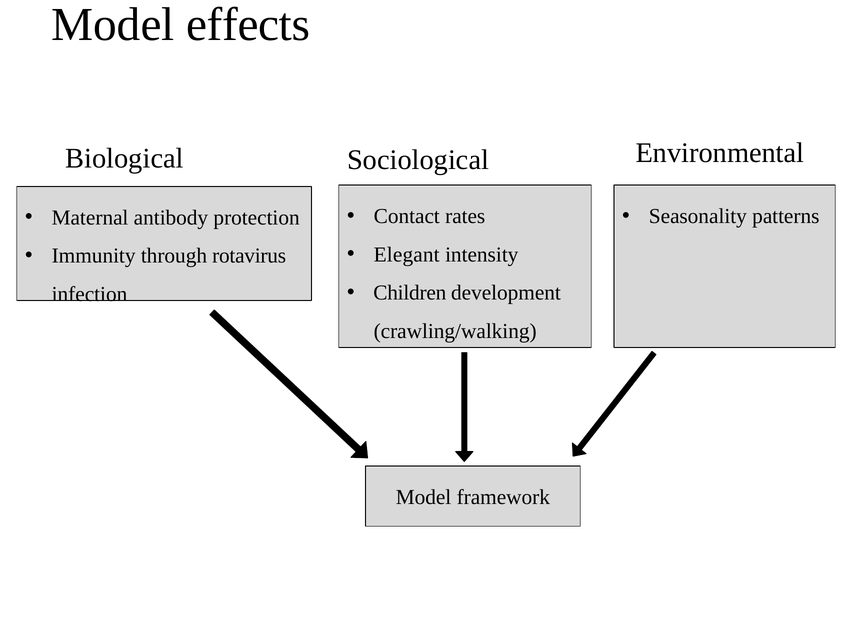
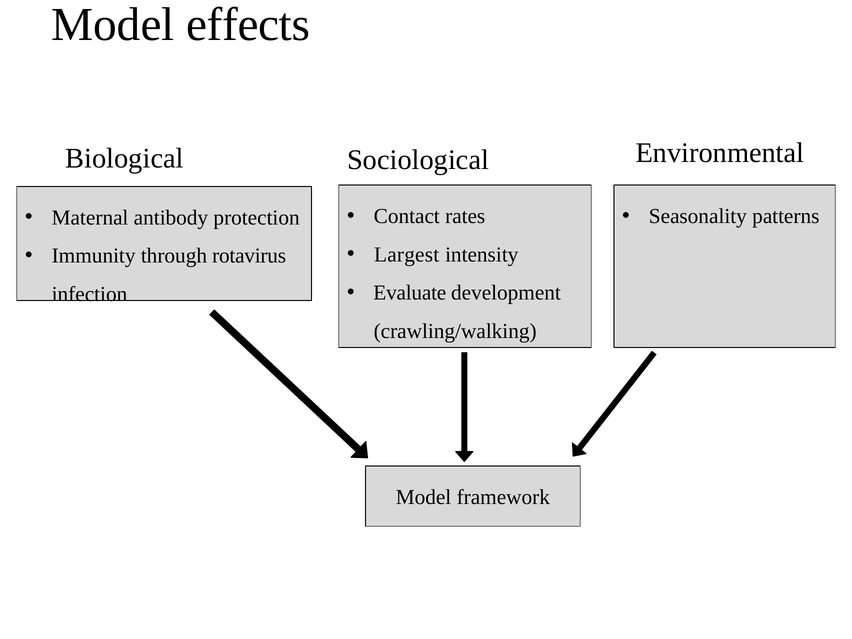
Elegant: Elegant -> Largest (407, 255)
Children: Children -> Evaluate (410, 293)
